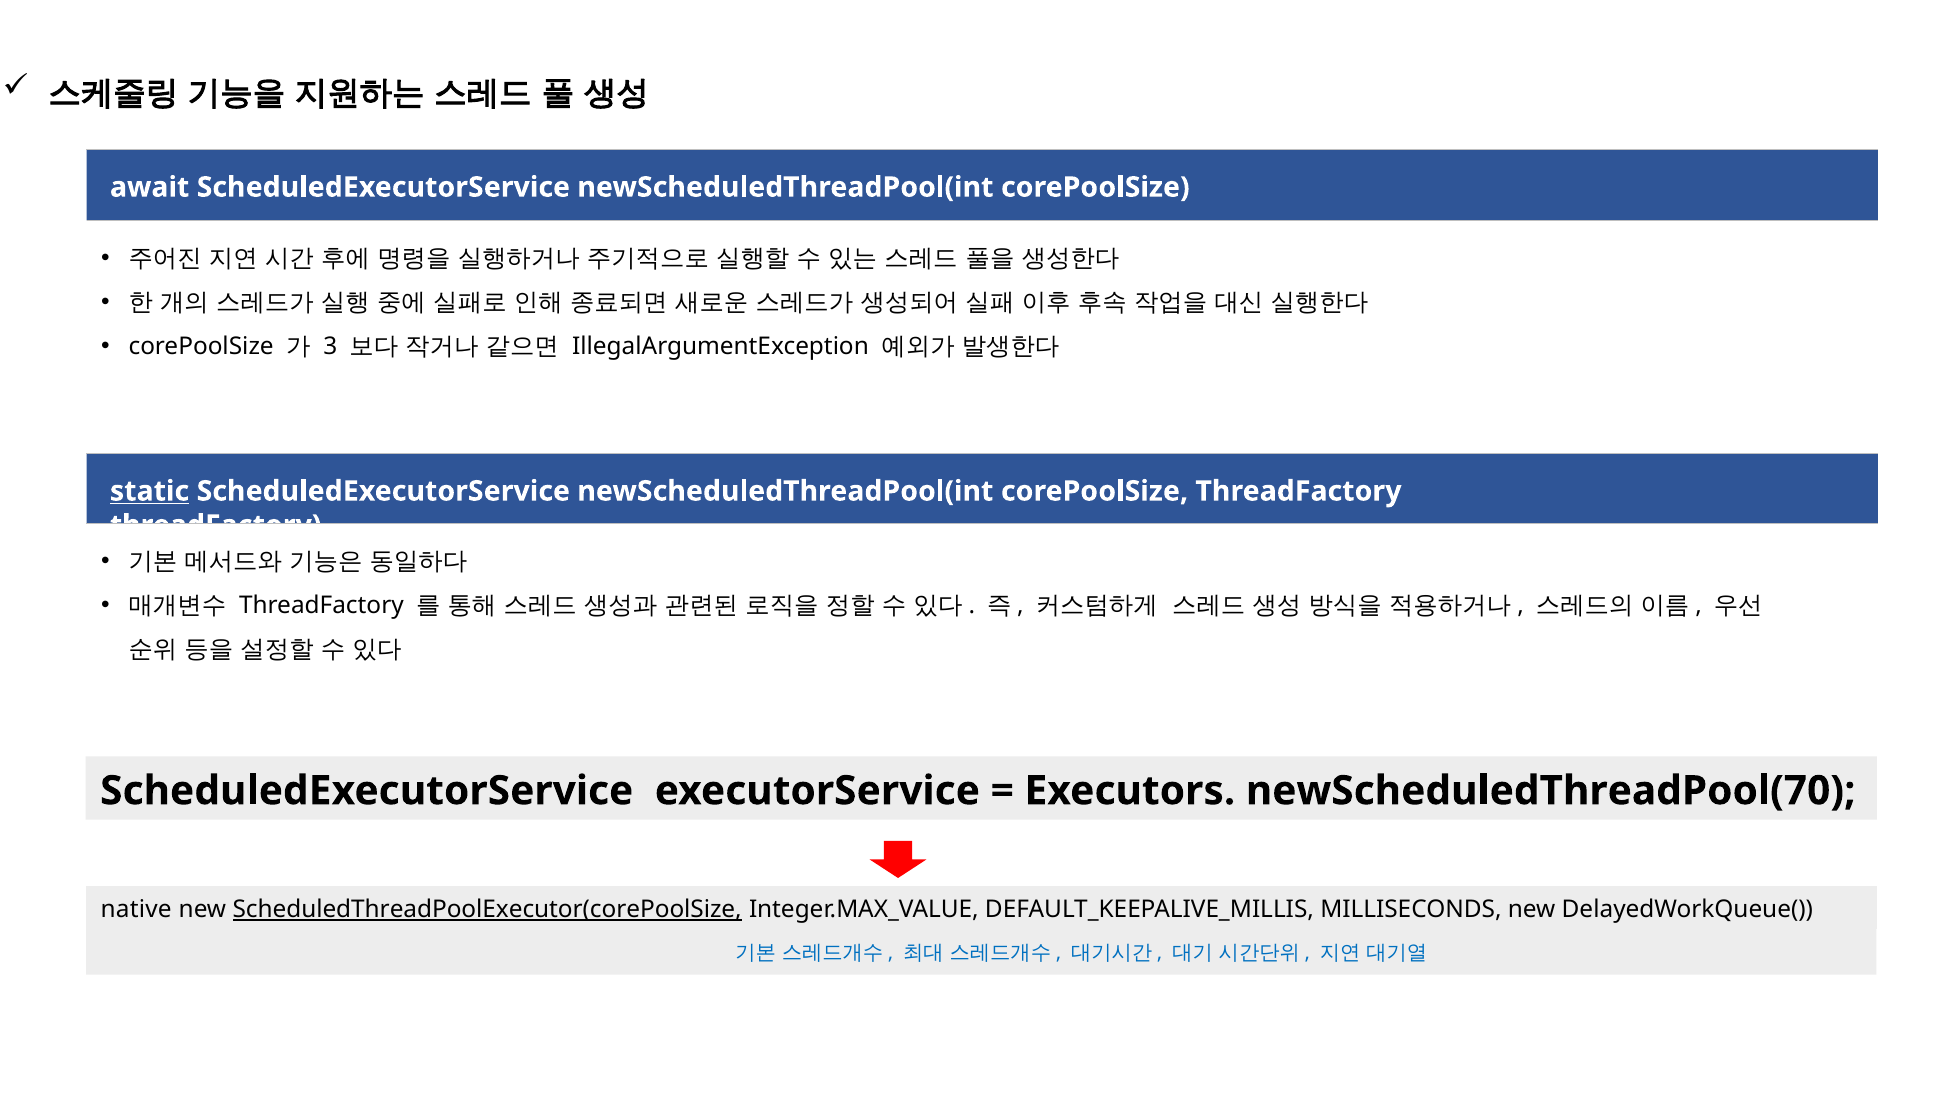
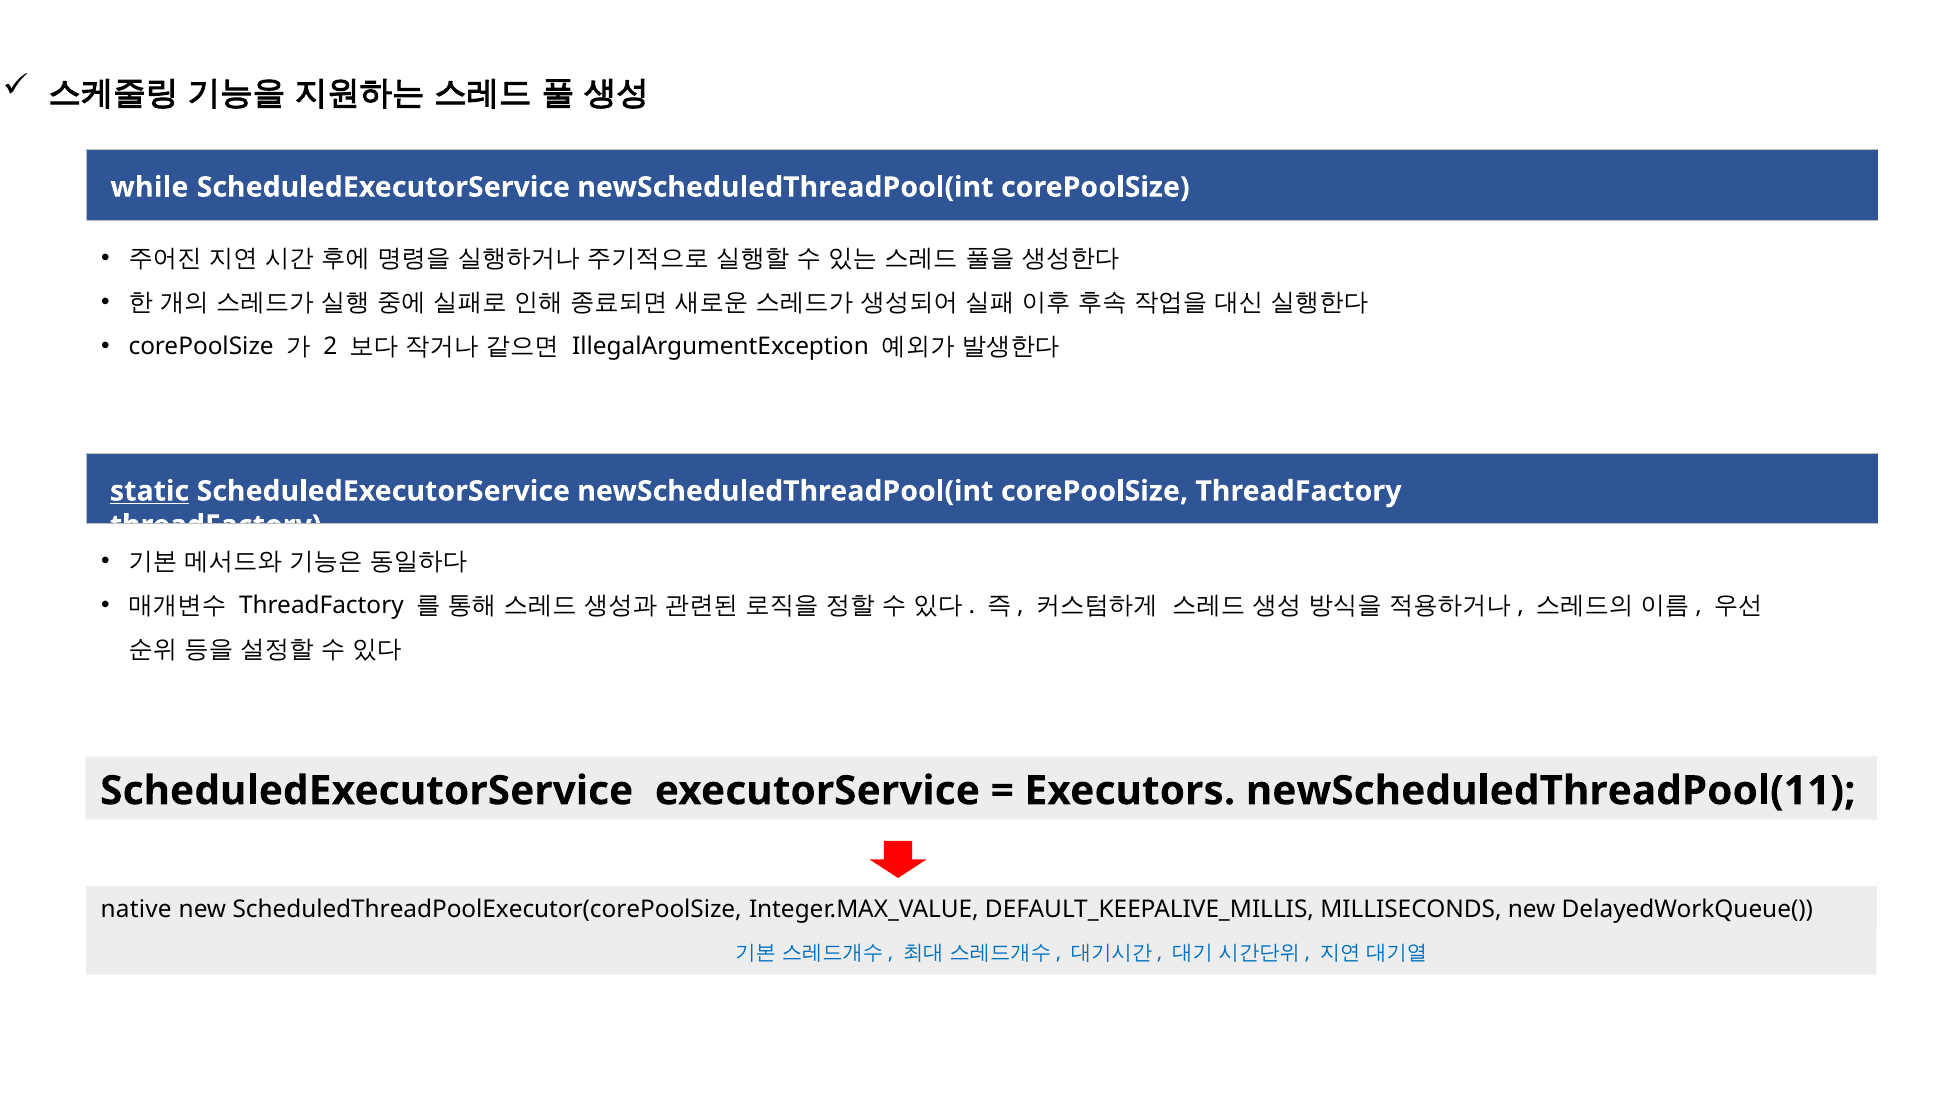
await: await -> while (149, 187)
3: 3 -> 2 (330, 347)
newScheduledThreadPool(70: newScheduledThreadPool(70 -> newScheduledThreadPool(11 (1551, 791)
ScheduledThreadPoolExecutor(corePoolSize underline: present -> none (487, 910)
